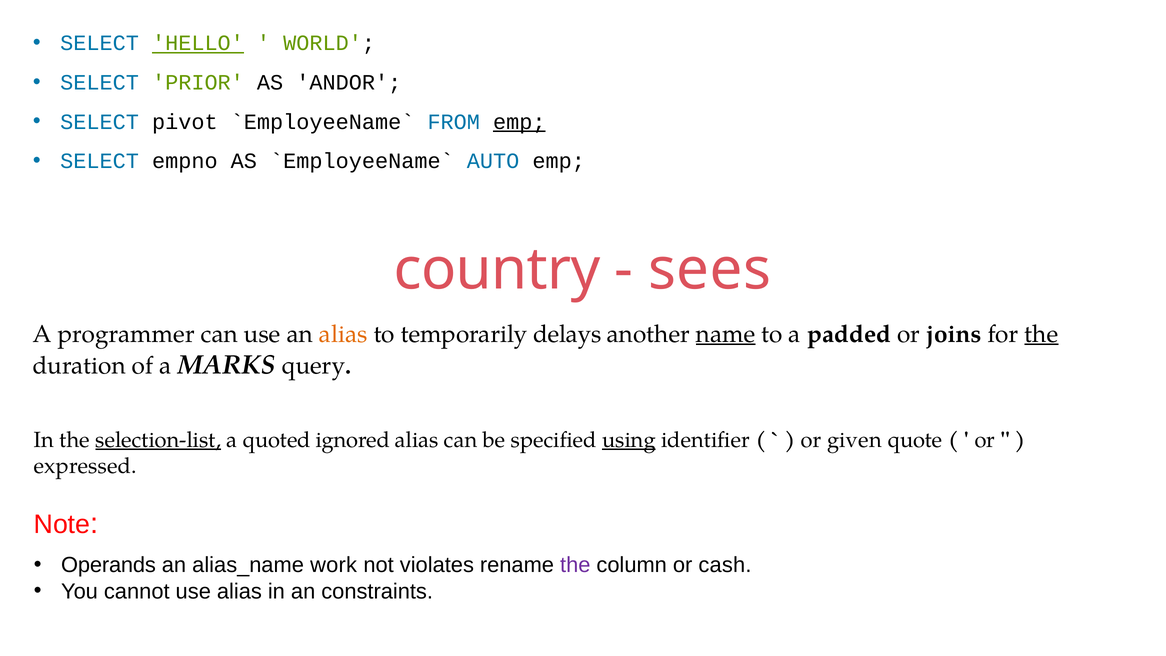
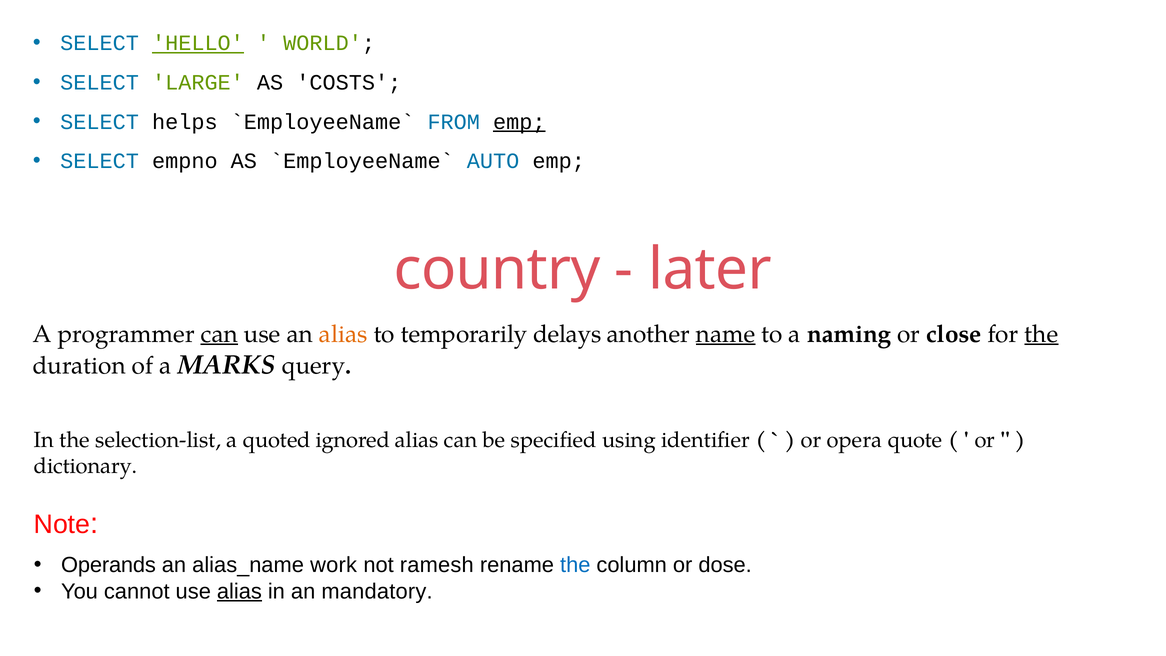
PRIOR: PRIOR -> LARGE (198, 83)
ANDOR: ANDOR -> COSTS (349, 83)
pivot: pivot -> helps (185, 122)
sees: sees -> later (710, 269)
can underline: none -> present (219, 334)
padded: padded -> naming (849, 334)
joins: joins -> close (954, 334)
selection-list underline: present -> none (158, 440)
using underline: present -> none (629, 440)
given: given -> opera (854, 440)
expressed: expressed -> dictionary (85, 466)
violates: violates -> ramesh (437, 565)
the colour: purple -> blue (575, 565)
cash: cash -> dose (725, 565)
alias underline: none -> present (239, 591)
constraints: constraints -> mandatory (377, 591)
